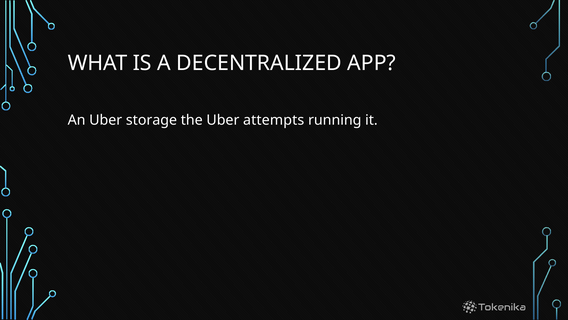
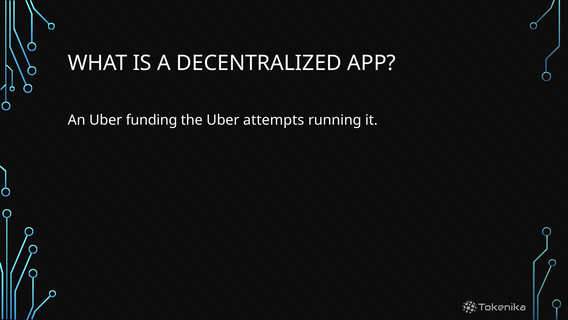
storage: storage -> funding (152, 120)
